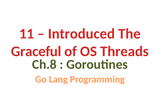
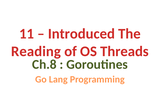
Graceful: Graceful -> Reading (36, 51)
